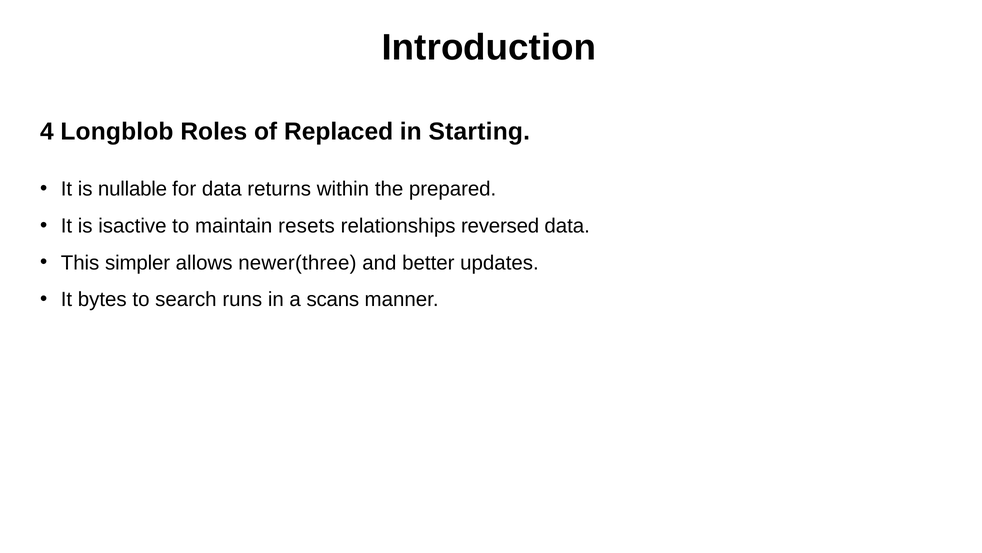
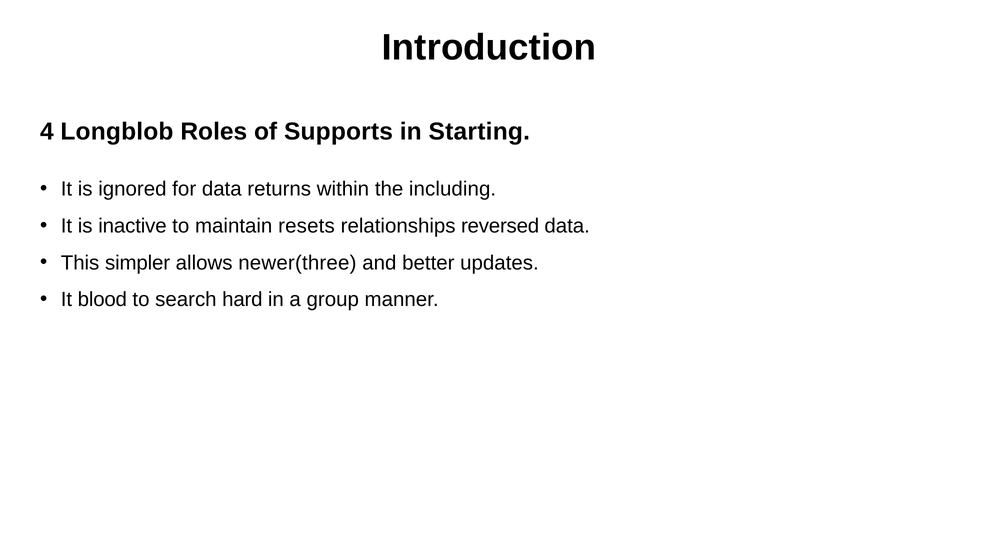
Replaced: Replaced -> Supports (339, 131)
nullable: nullable -> ignored (132, 189)
prepared: prepared -> including (453, 189)
isactive: isactive -> inactive (132, 226)
bytes: bytes -> blood (102, 299)
runs: runs -> hard (242, 299)
scans: scans -> group (333, 299)
